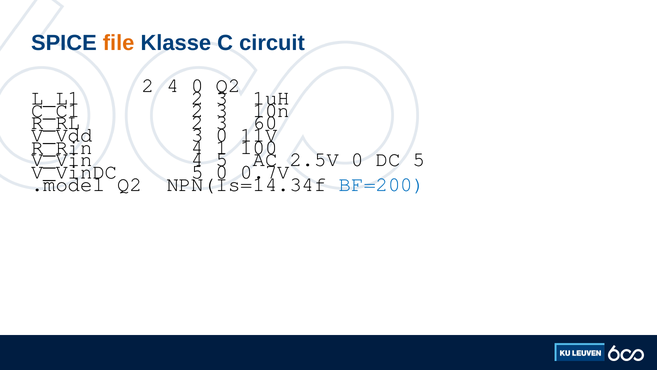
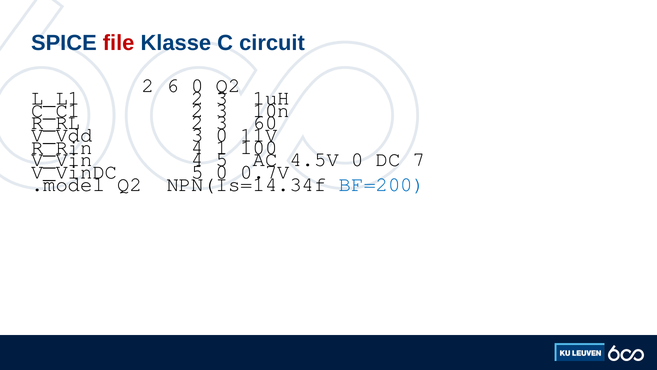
file colour: orange -> red (119, 43)
2 4: 4 -> 6 (173, 86)
2.5V: 2.5V -> 4.5V (314, 159)
DC 5: 5 -> 7 (419, 159)
